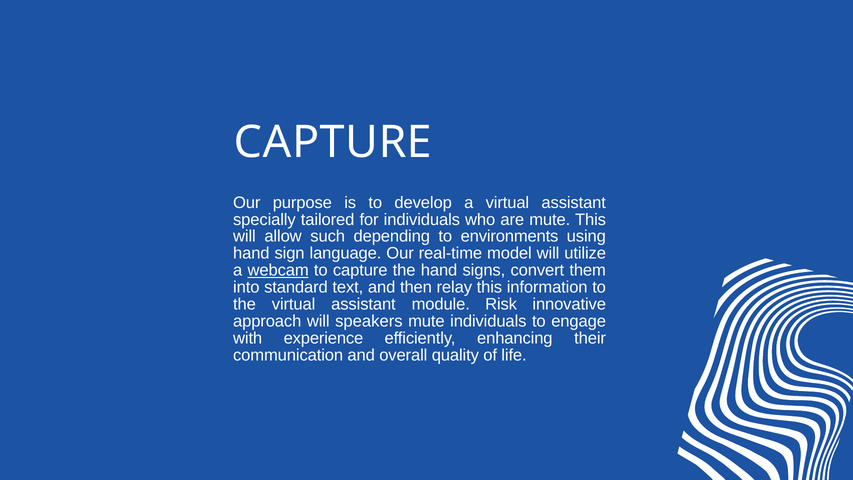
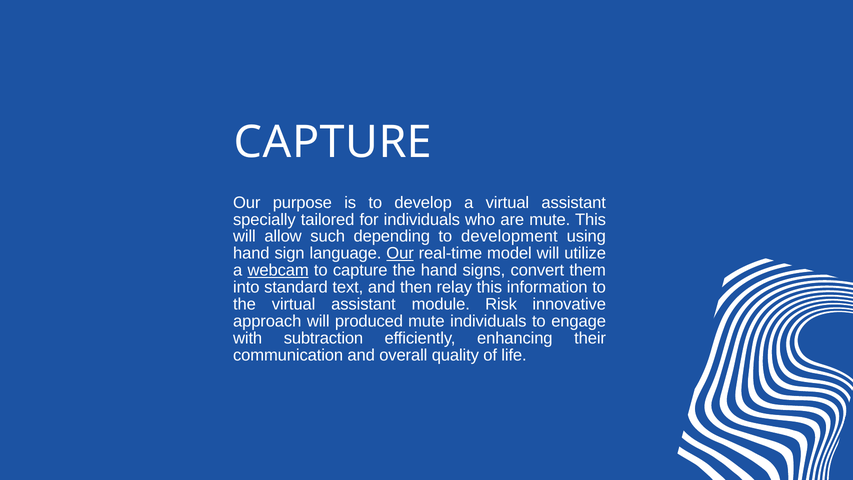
environments: environments -> development (509, 236)
Our underline: none -> present (400, 253)
speakers: speakers -> produced (369, 321)
experience: experience -> subtraction (323, 338)
